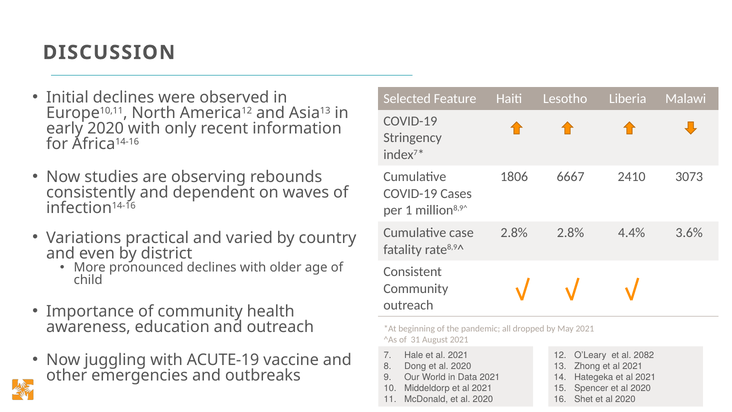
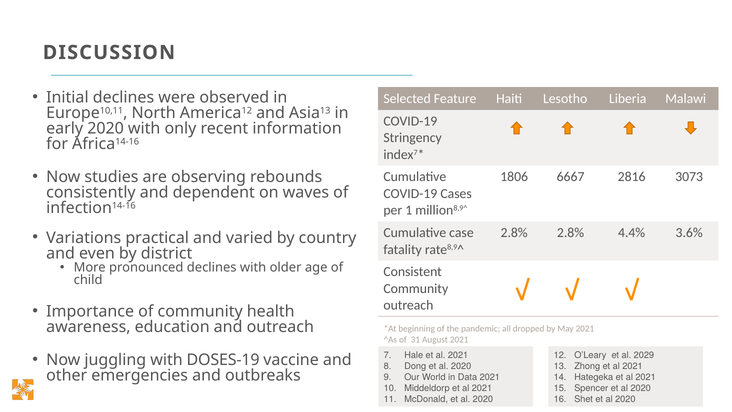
2410: 2410 -> 2816 (632, 177)
2082: 2082 -> 2029 (644, 355)
ACUTE-19: ACUTE-19 -> DOSES-19 (223, 360)
